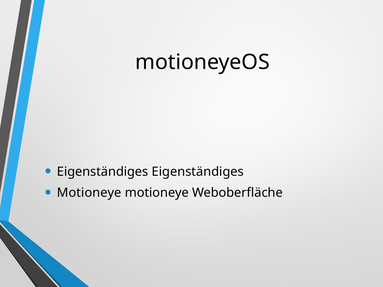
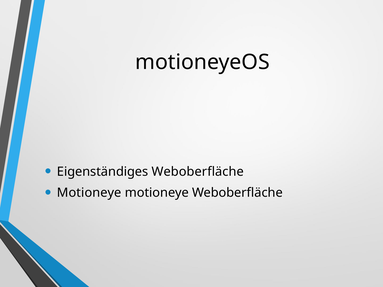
Eigenständiges Eigenständiges: Eigenständiges -> Weboberfläche (198, 172)
